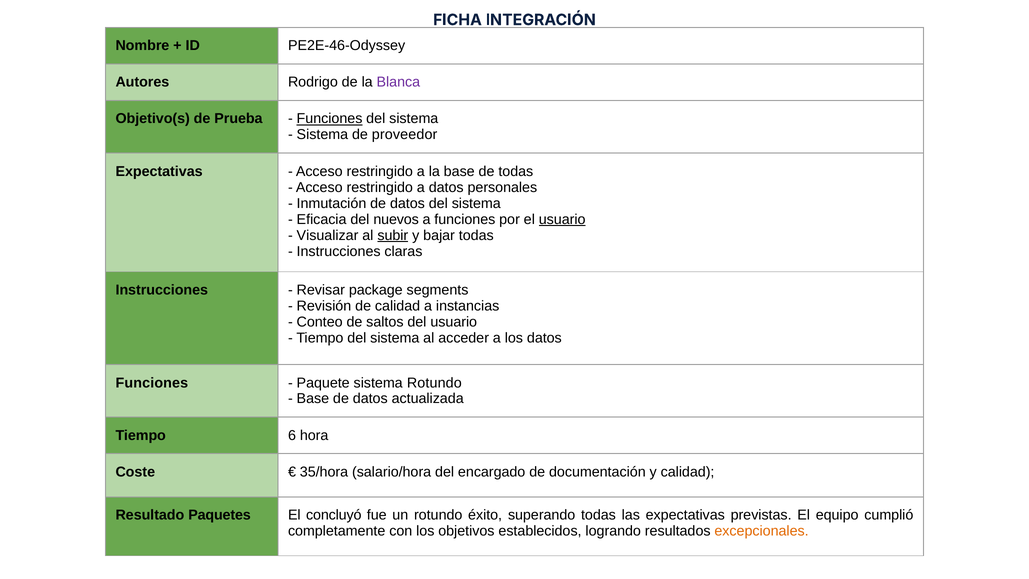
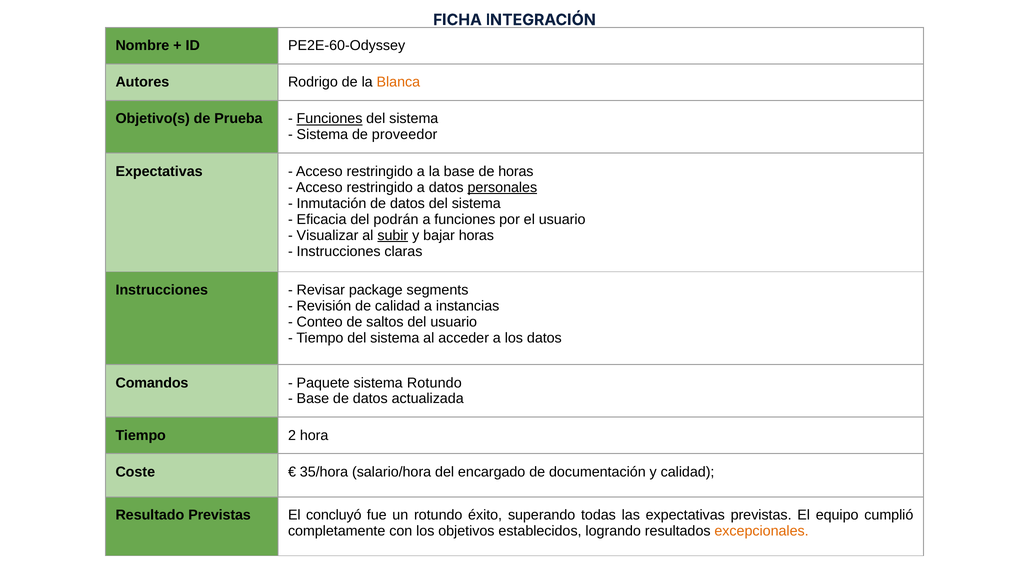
PE2E-46-Odyssey: PE2E-46-Odyssey -> PE2E-60-Odyssey (347, 46)
Blanca colour: purple -> orange (398, 82)
de todas: todas -> horas (516, 171)
personales underline: none -> present (502, 187)
nuevos: nuevos -> podrán (396, 219)
usuario underline: present -> none (562, 219)
bajar todas: todas -> horas (476, 235)
Funciones: Funciones -> Comandos (152, 383)
6: 6 -> 2 (292, 435)
Resultado Paquetes: Paquetes -> Previstas (220, 515)
